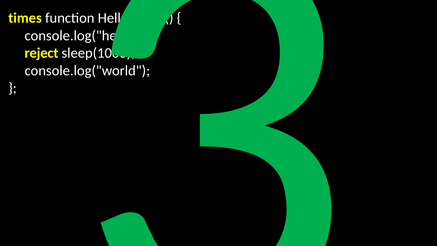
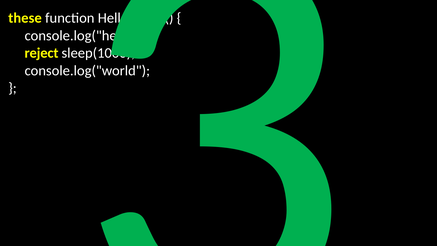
times: times -> these (25, 18)
